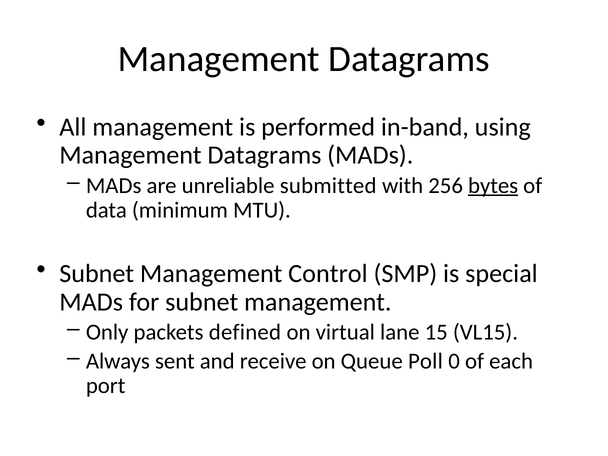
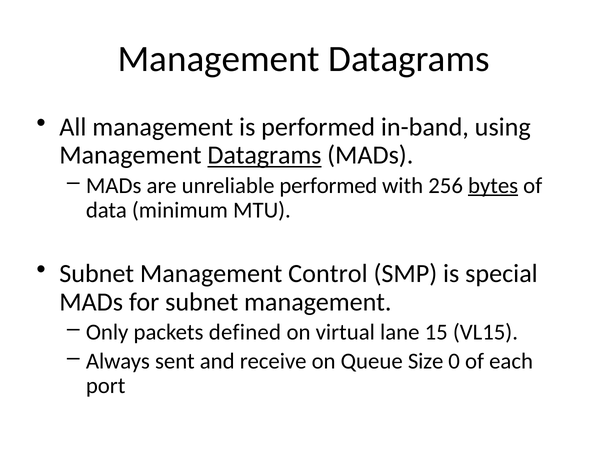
Datagrams underline: none -> present (264, 155)
unreliable submitted: submitted -> performed (328, 186)
Poll: Poll -> Size (426, 361)
